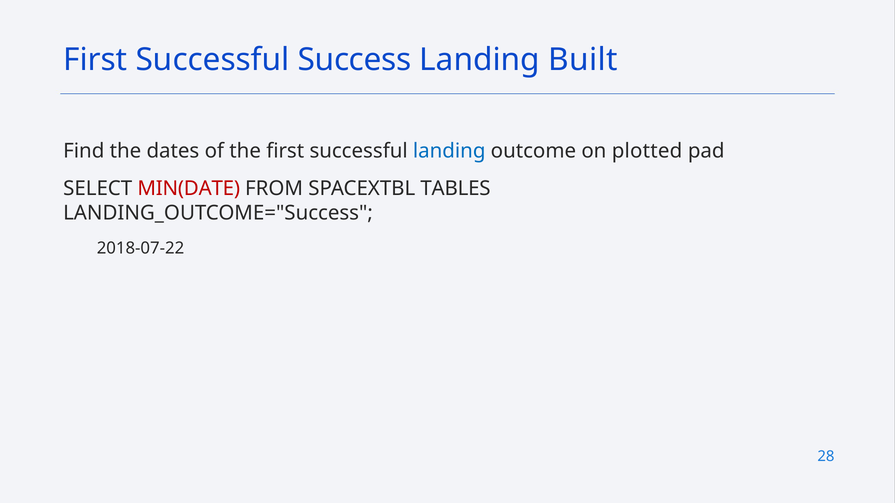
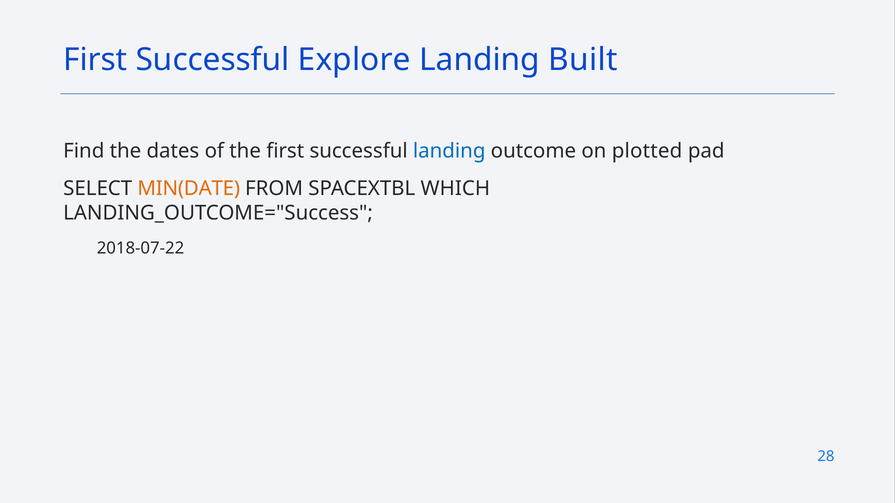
Success: Success -> Explore (354, 60)
MIN(DATE colour: red -> orange (189, 189)
TABLES: TABLES -> WHICH (455, 189)
